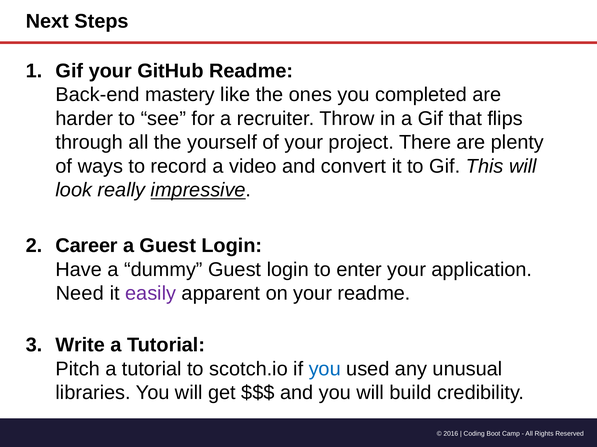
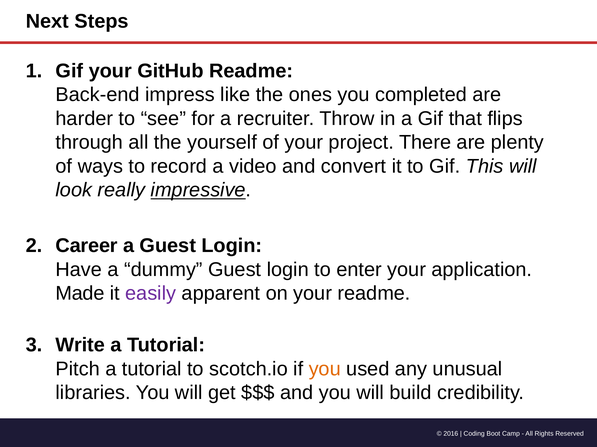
mastery: mastery -> impress (180, 95)
Need: Need -> Made (80, 294)
you colour: blue -> orange (325, 369)
